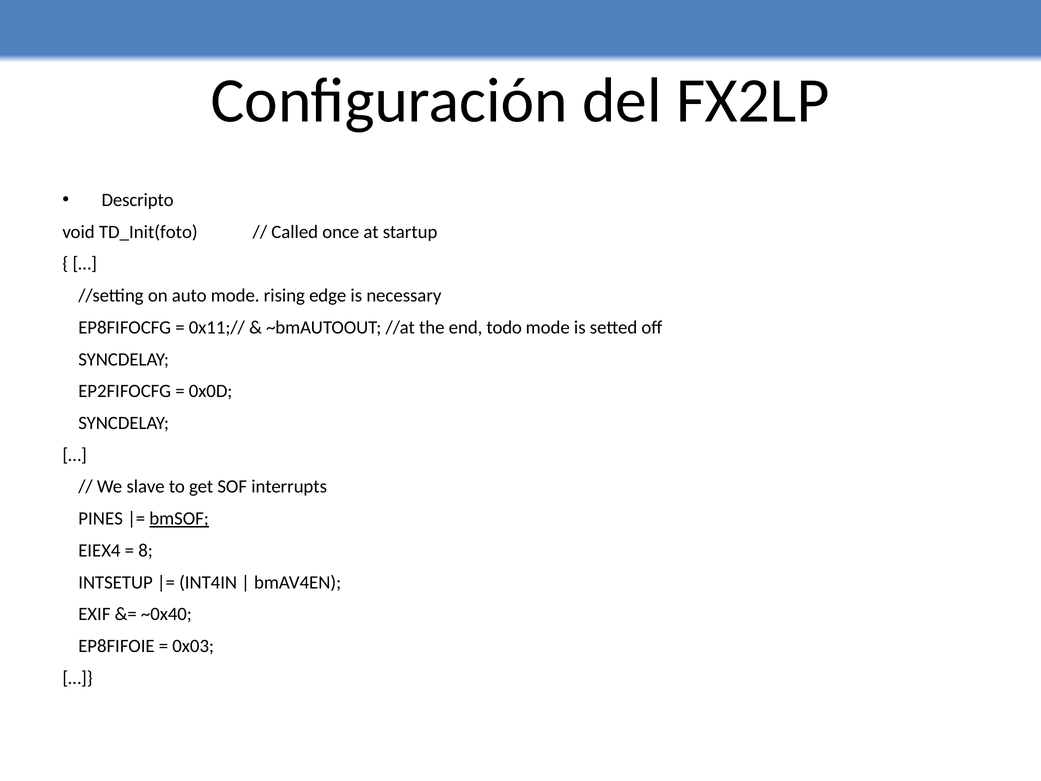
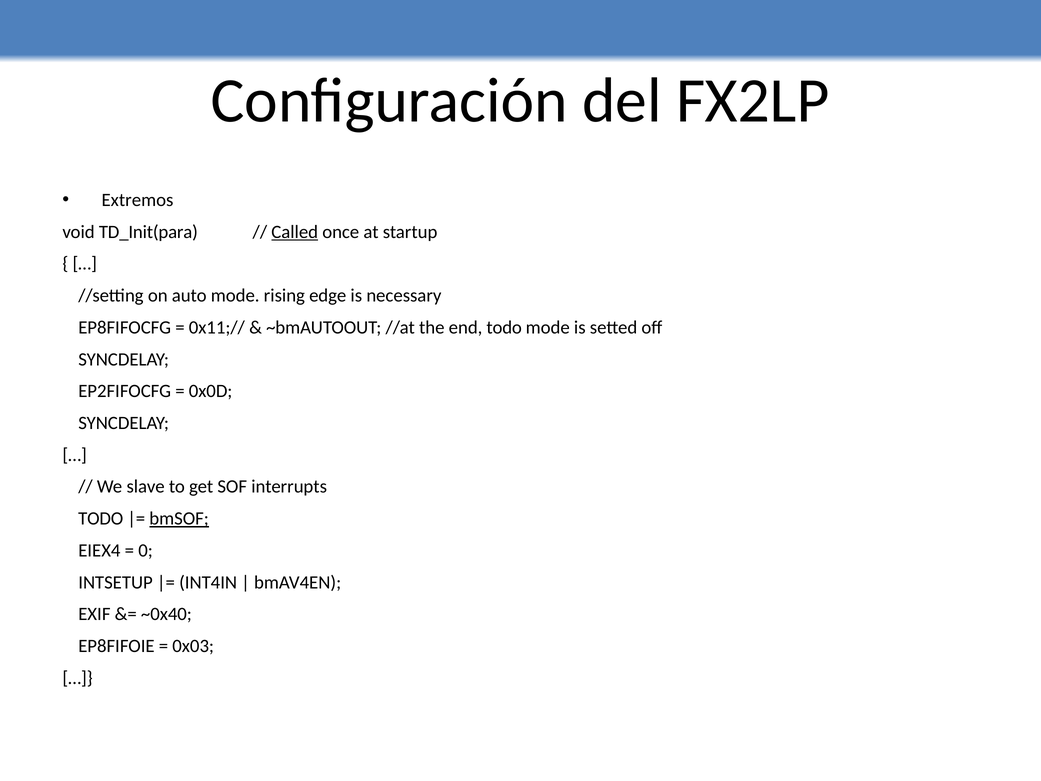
Descripto: Descripto -> Extremos (137, 200)
TD_Init(foto: TD_Init(foto -> TD_Init(para (148, 232)
Called underline: none -> present (295, 232)
PINES: PINES -> TODO (101, 518)
8: 8 -> 0 (146, 550)
